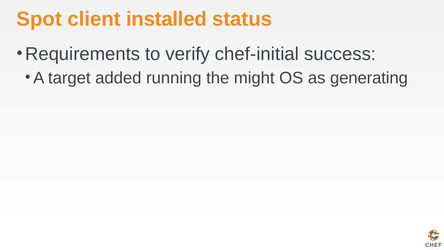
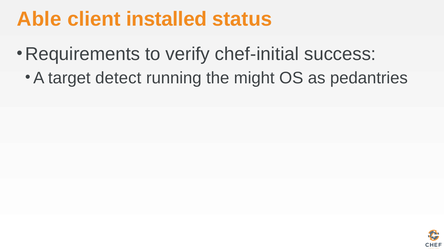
Spot: Spot -> Able (39, 19)
added: added -> detect (118, 78)
generating: generating -> pedantries (369, 78)
